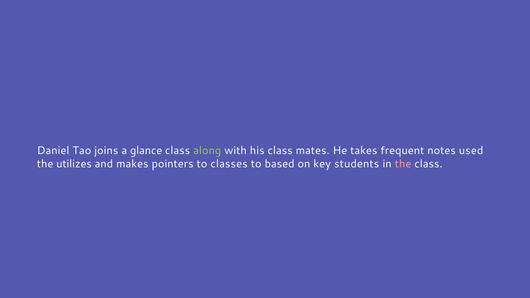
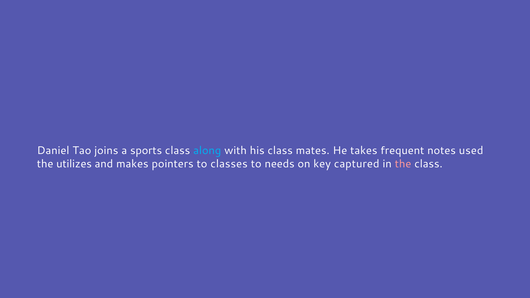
glance: glance -> sports (146, 151)
along colour: light green -> light blue (207, 151)
based: based -> needs (280, 164)
students: students -> captured (357, 164)
